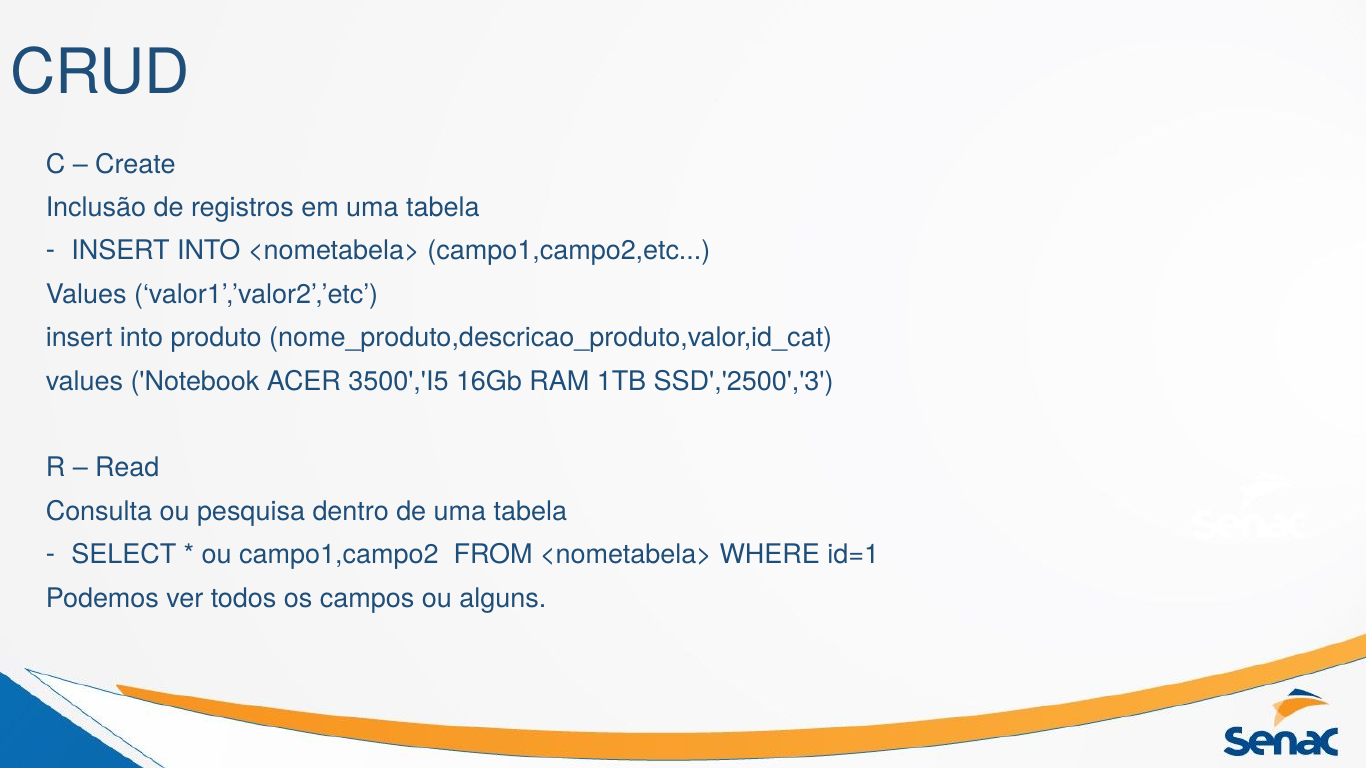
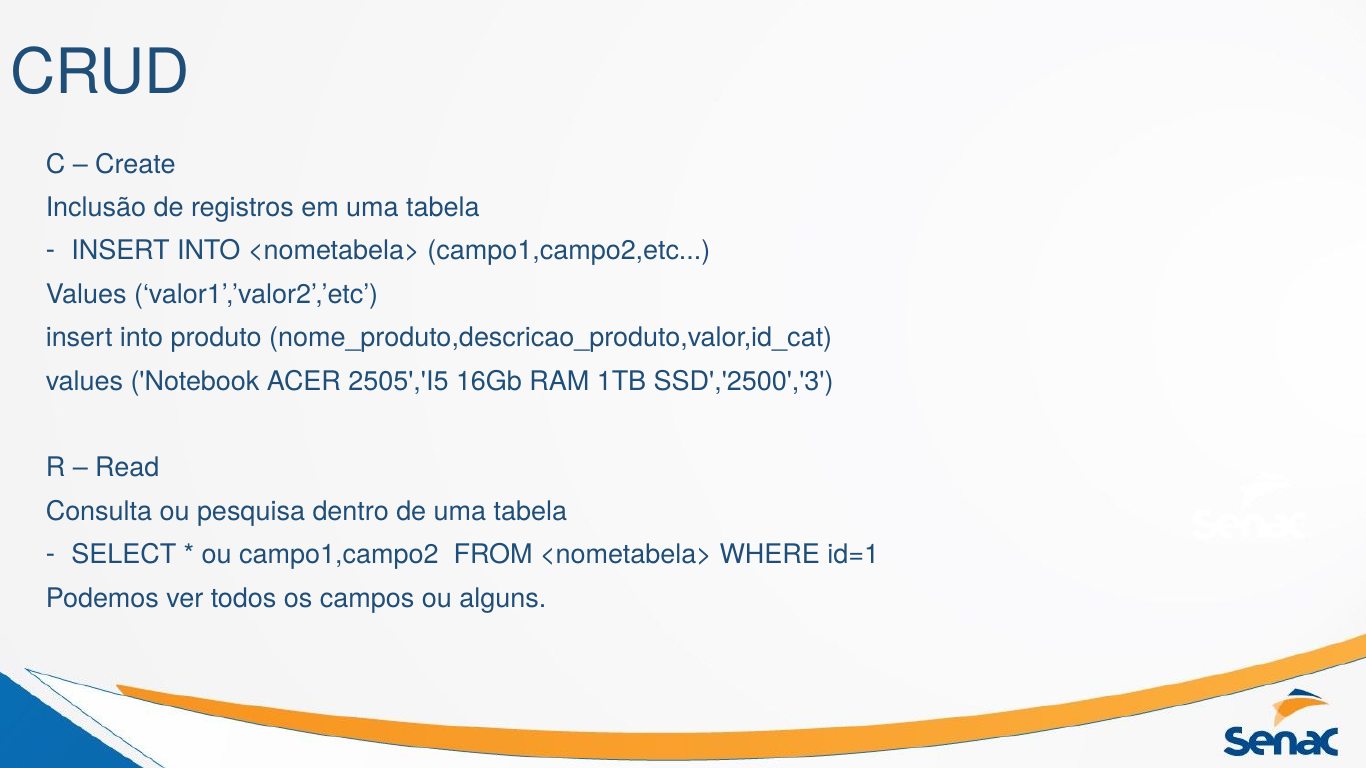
3500','I5: 3500','I5 -> 2505','I5 (398, 381)
